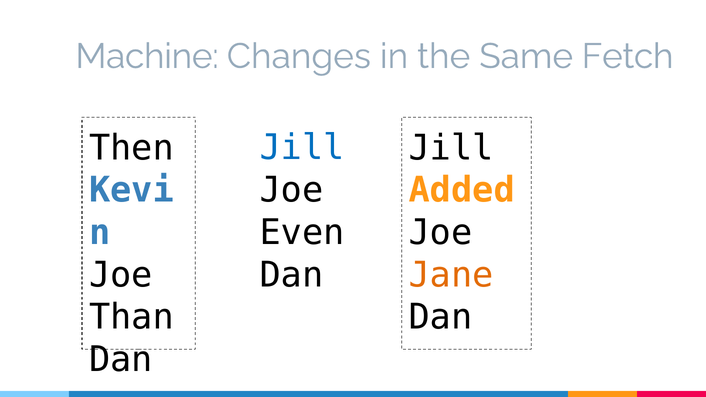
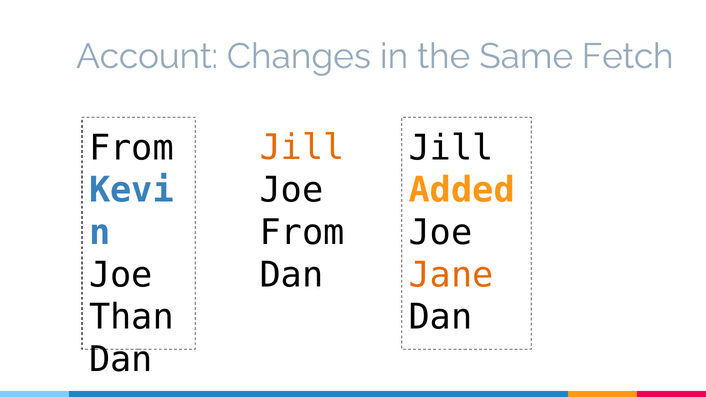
Machine: Machine -> Account (147, 56)
Then: Then -> From (132, 148)
Jill colour: blue -> orange (302, 148)
Even: Even -> From (302, 233)
